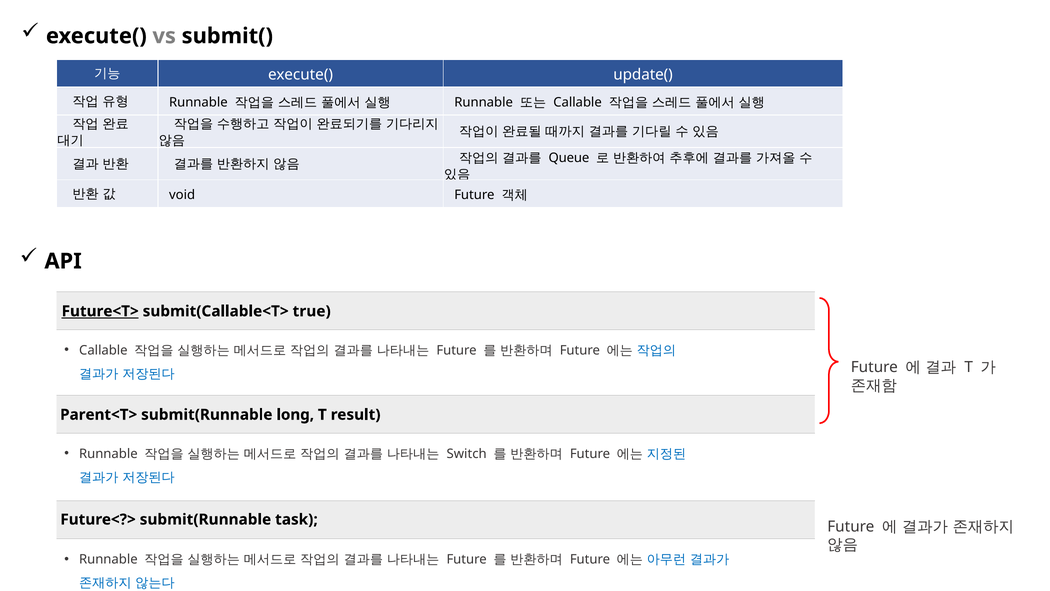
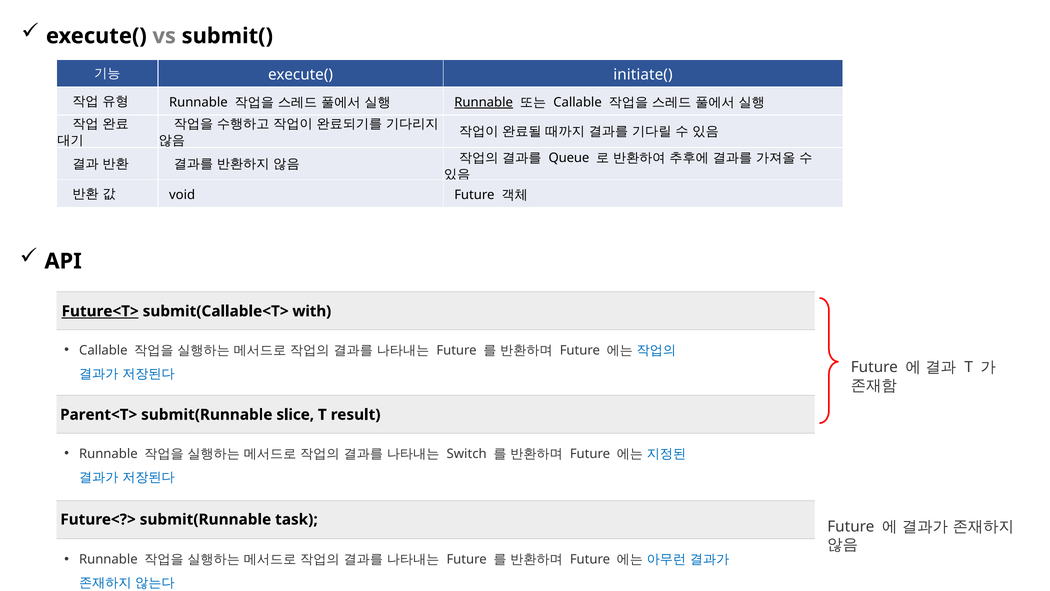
update(: update( -> initiate( (643, 75)
Runnable underline: none -> present (484, 102)
true: true -> with (312, 311)
long: long -> slice (295, 414)
